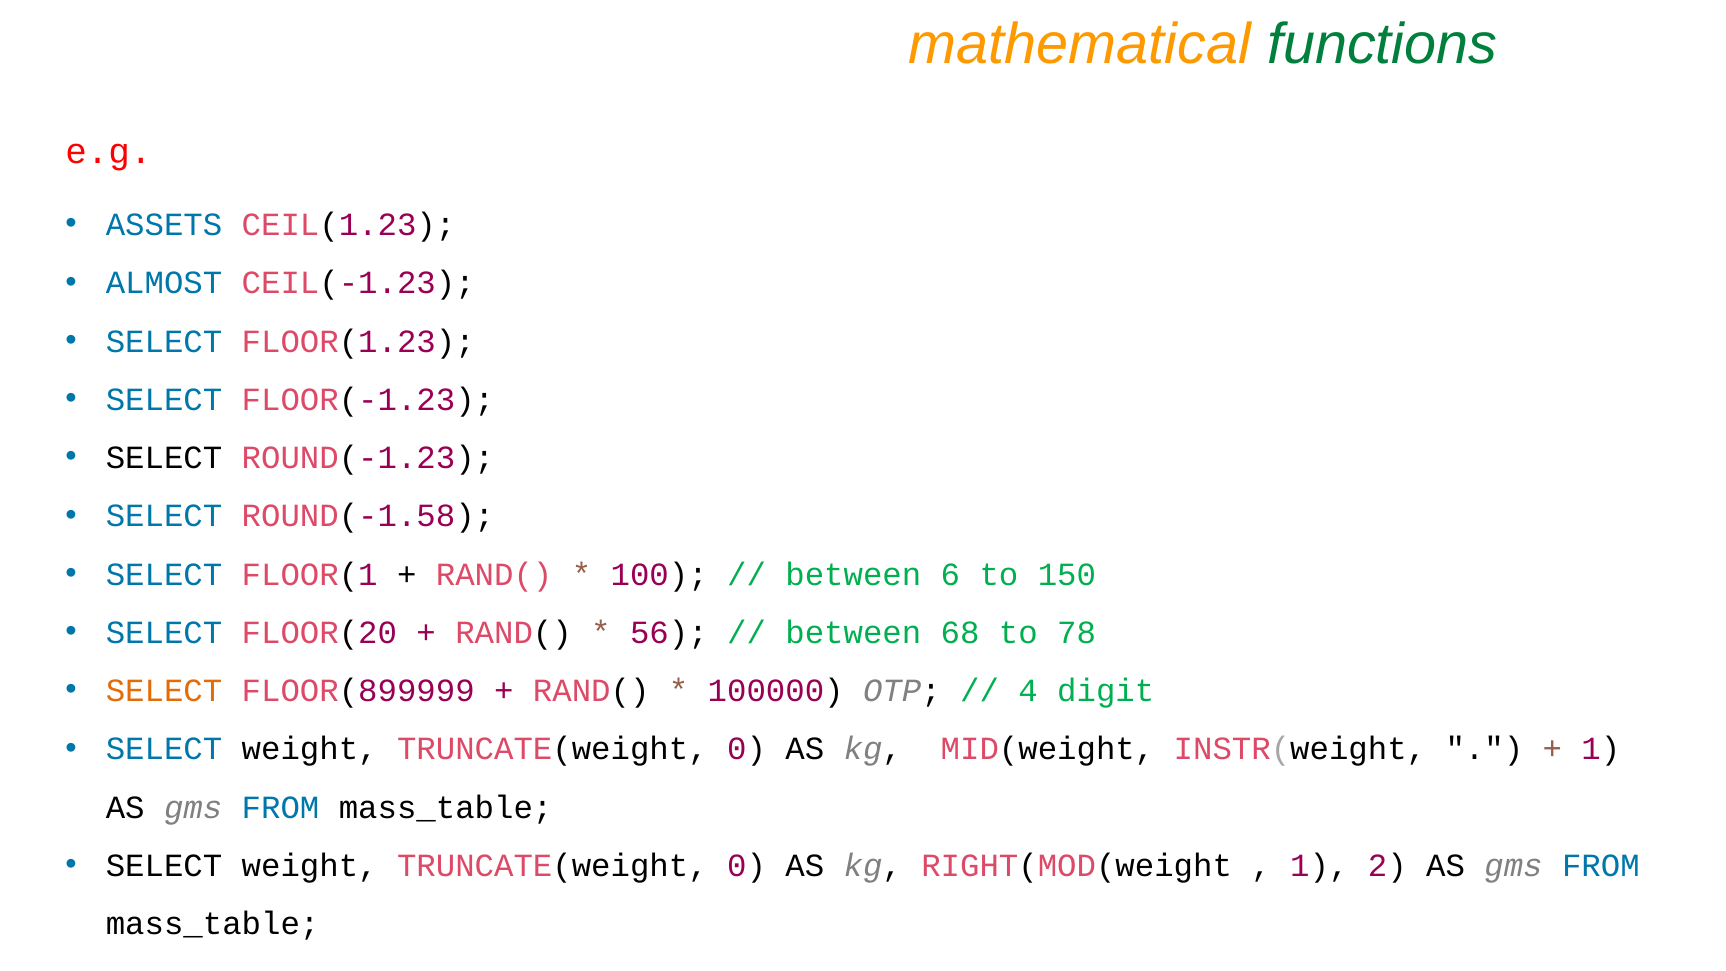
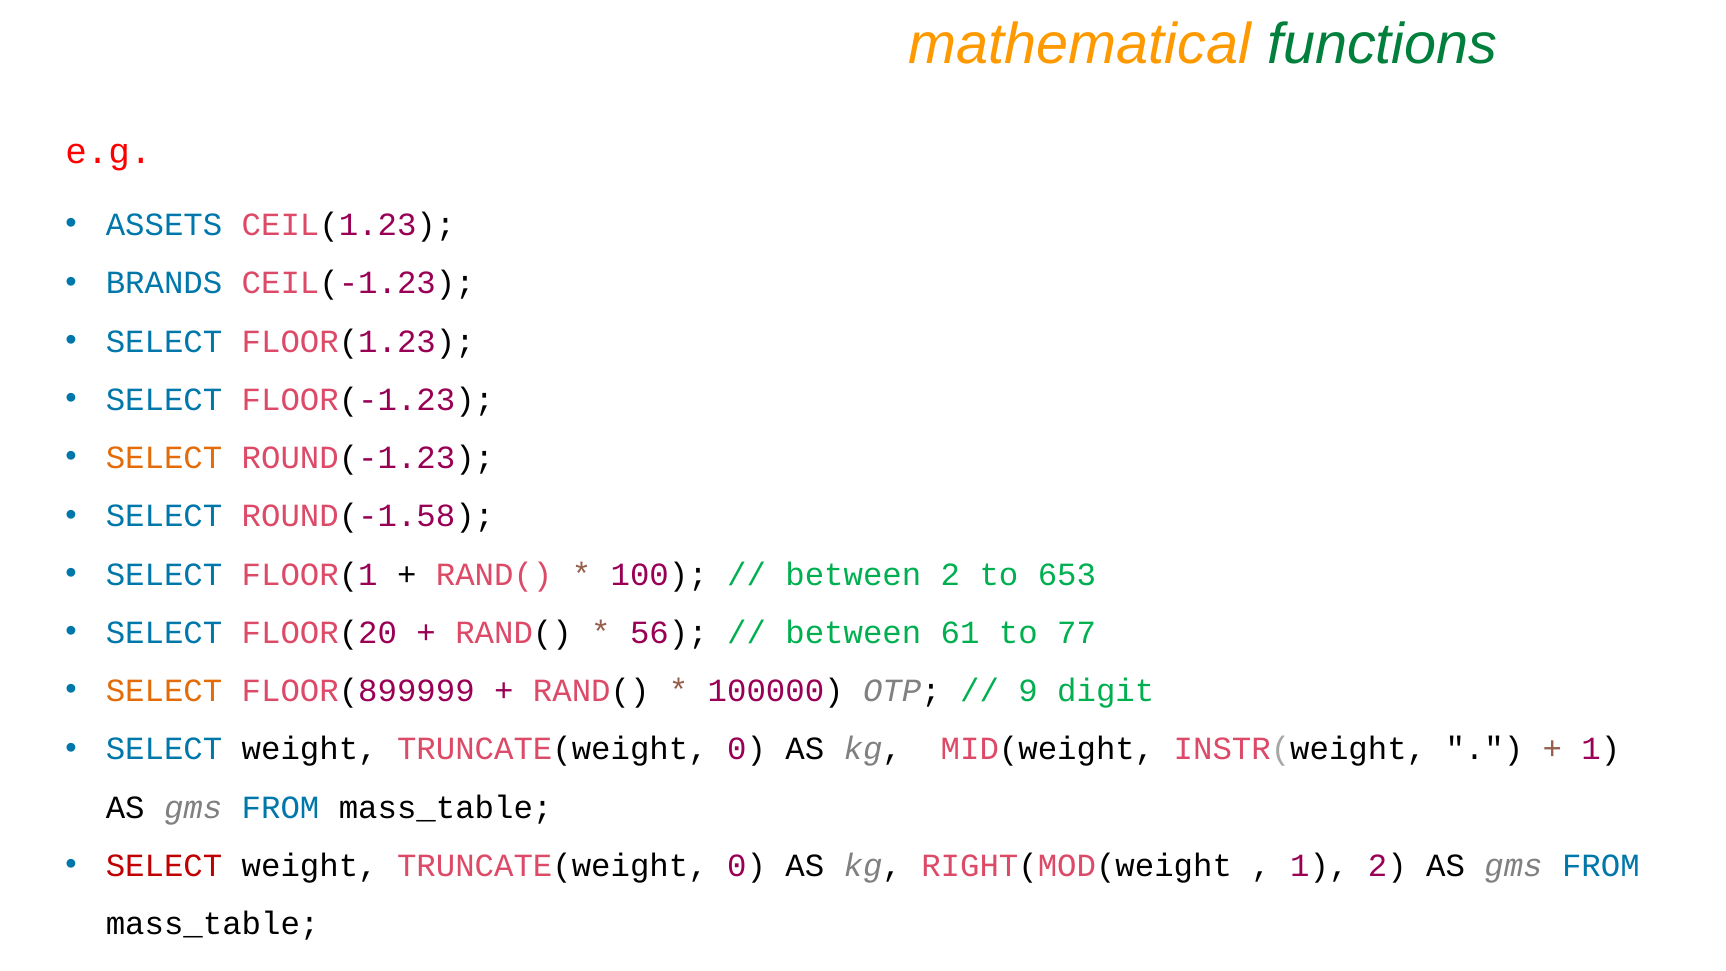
ALMOST: ALMOST -> BRANDS (164, 283)
SELECT colour: black -> orange (164, 458)
between 6: 6 -> 2 (950, 574)
150: 150 -> 653 (1067, 574)
68: 68 -> 61 (960, 633)
78: 78 -> 77 (1077, 633)
4: 4 -> 9 (1028, 691)
SELECT colour: black -> red (164, 866)
